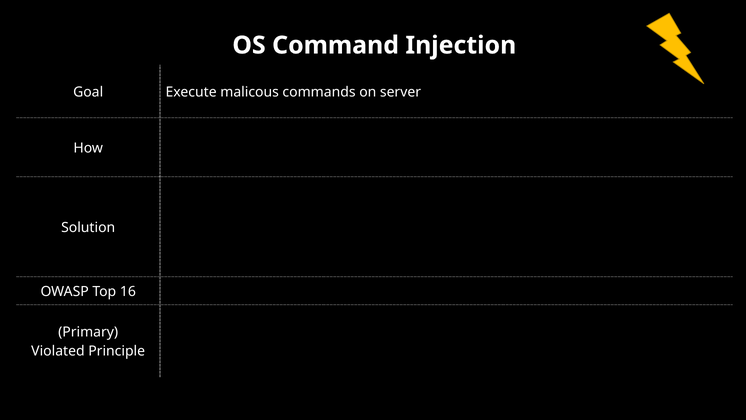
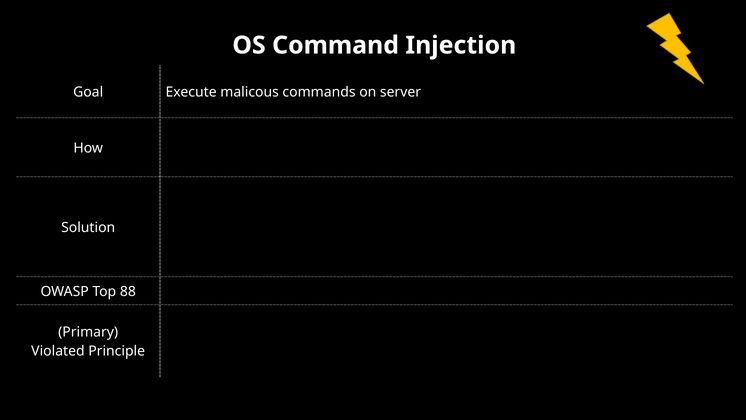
16: 16 -> 88 (128, 291)
